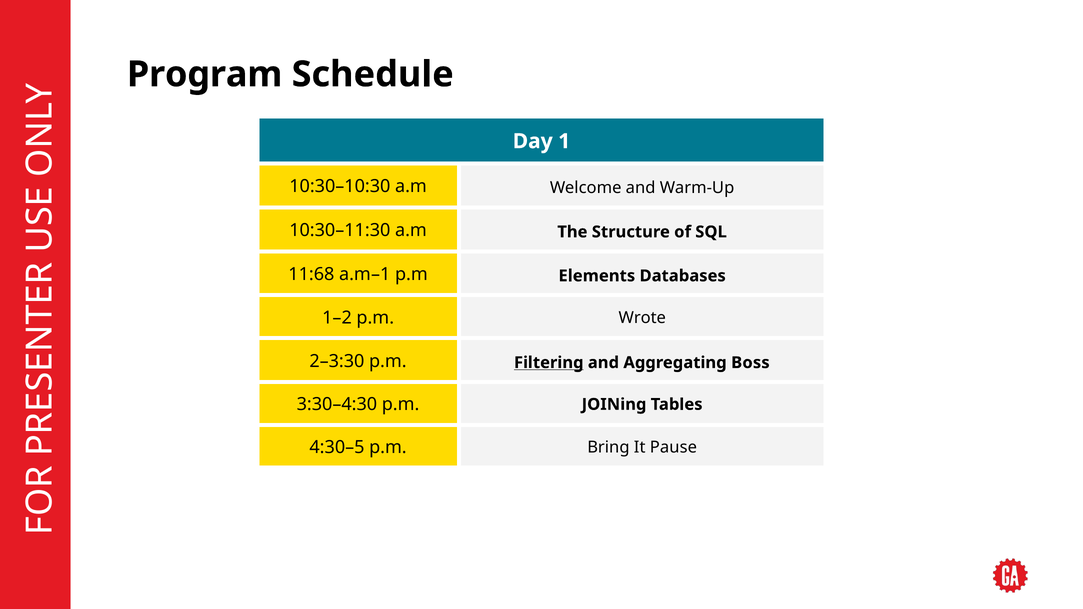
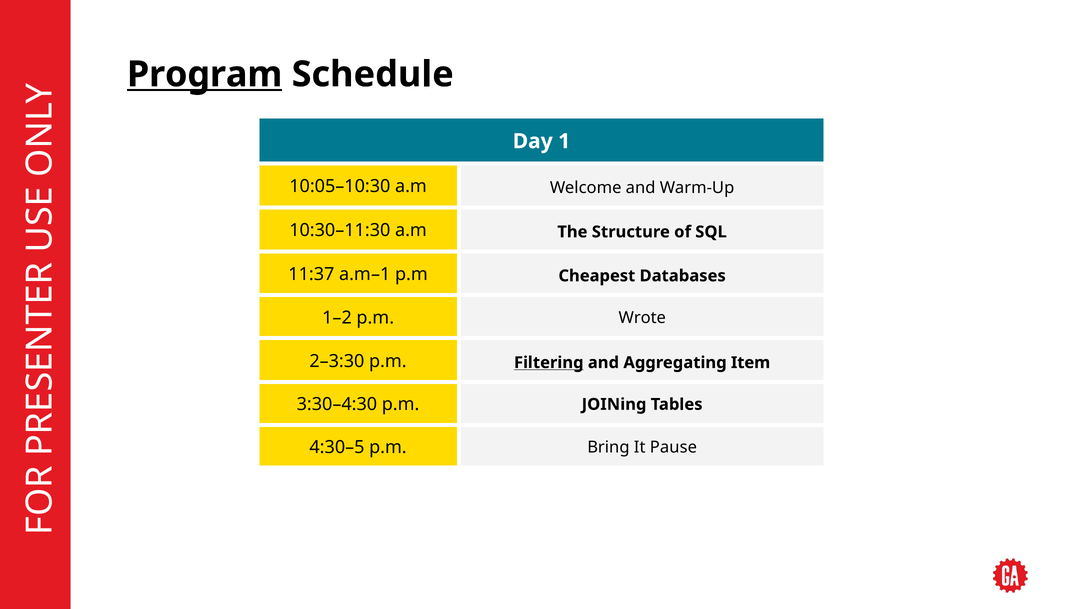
Program underline: none -> present (205, 74)
10:30–10:30: 10:30–10:30 -> 10:05–10:30 (340, 186)
11:68: 11:68 -> 11:37 (311, 274)
Elements: Elements -> Cheapest (597, 276)
Boss: Boss -> Item (751, 363)
